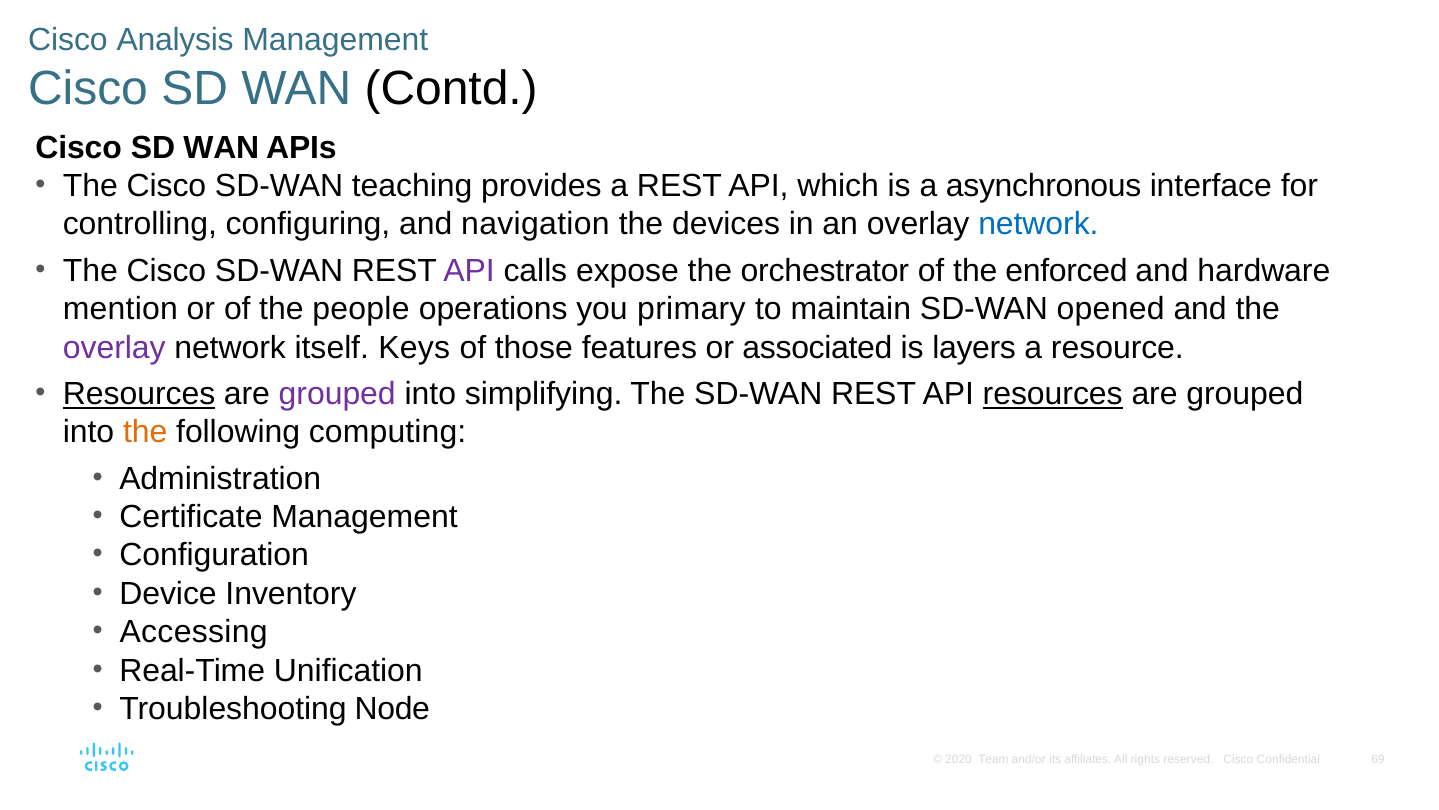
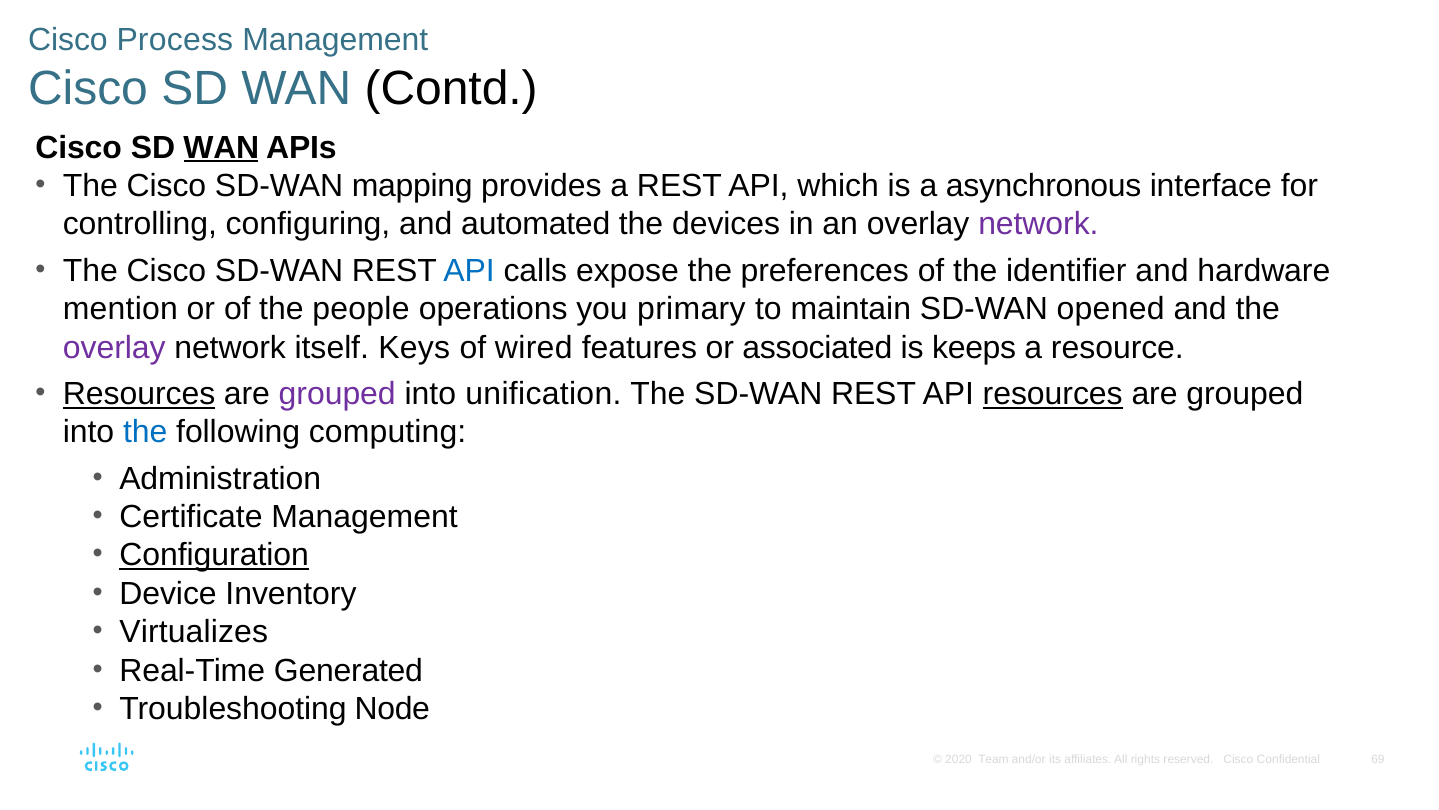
Analysis: Analysis -> Process (175, 40)
WAN underline: none -> present (221, 147)
teaching: teaching -> mapping (412, 186)
navigation: navigation -> automated (536, 224)
network colour: blue -> purple (1038, 224)
API colour: purple -> blue (469, 271)
orchestrator: orchestrator -> preferences (825, 271)
enforced: enforced -> identifier (1066, 271)
those: those -> wired (534, 347)
layers: layers -> keeps (974, 347)
simplifying: simplifying -> unification (543, 394)
the colour: orange -> blue (145, 432)
Configuration underline: none -> present (214, 555)
Accessing: Accessing -> Virtualizes (194, 632)
Unification: Unification -> Generated (348, 670)
